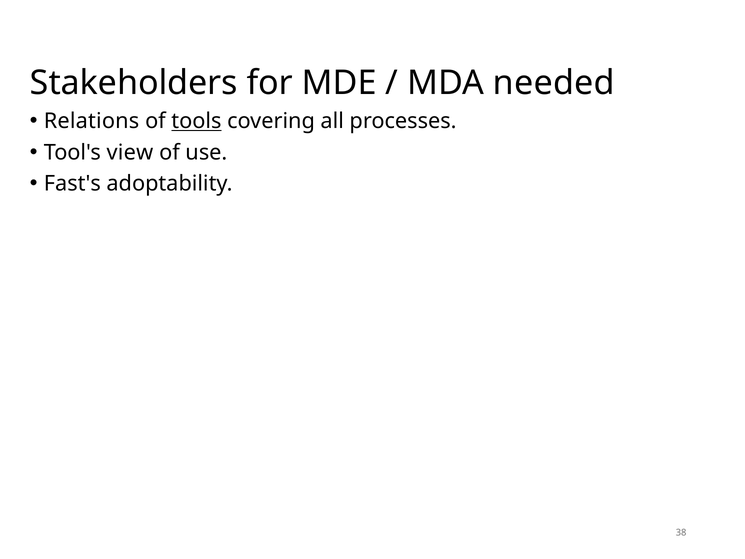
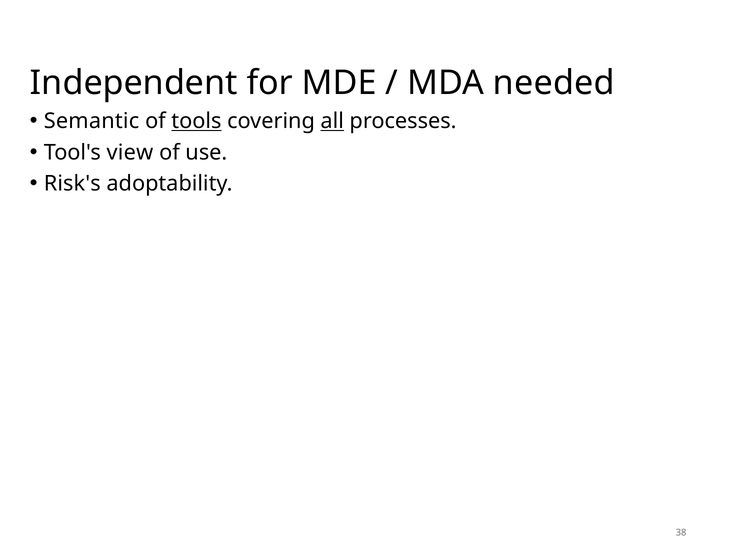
Stakeholders: Stakeholders -> Independent (134, 83)
Relations: Relations -> Semantic (91, 121)
all underline: none -> present (332, 121)
Fast's: Fast's -> Risk's (72, 184)
